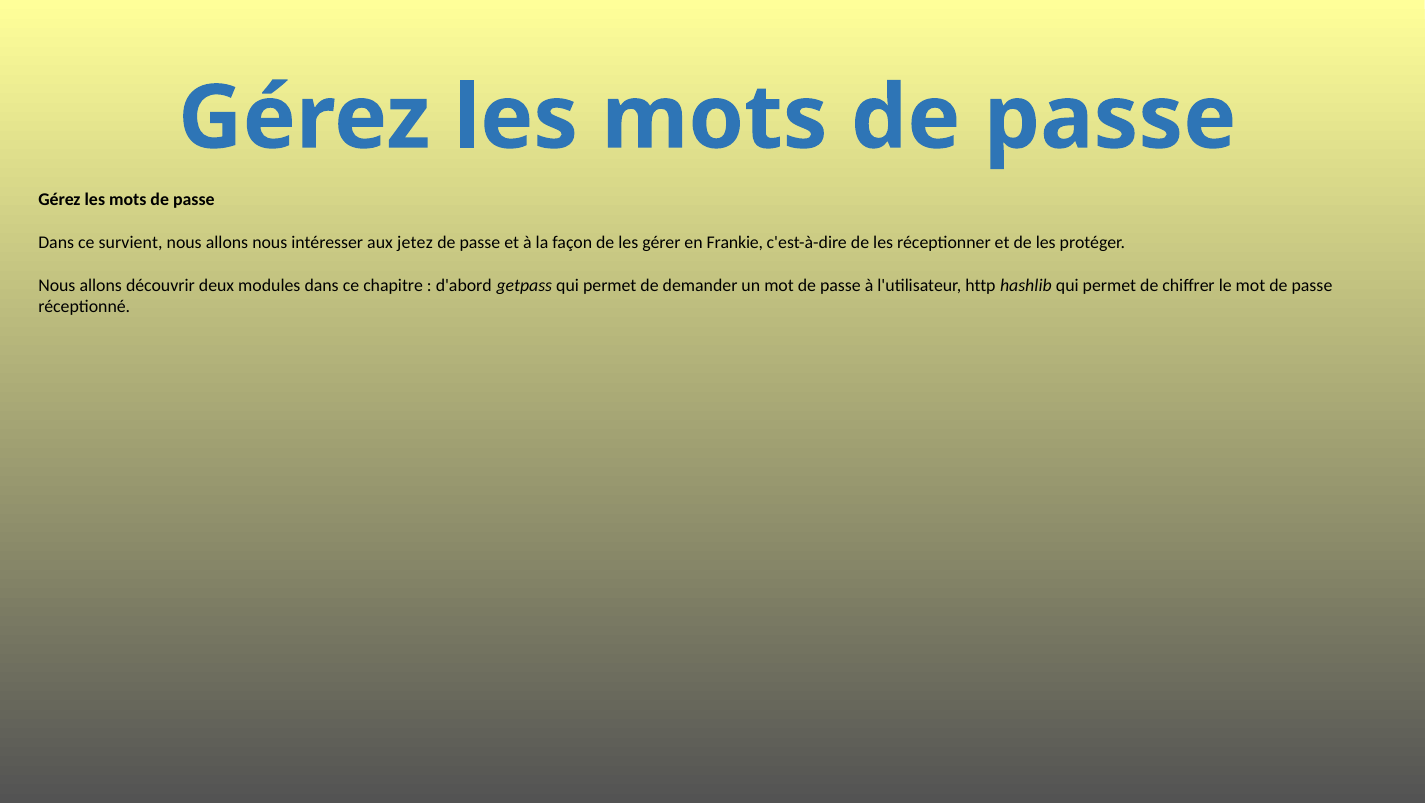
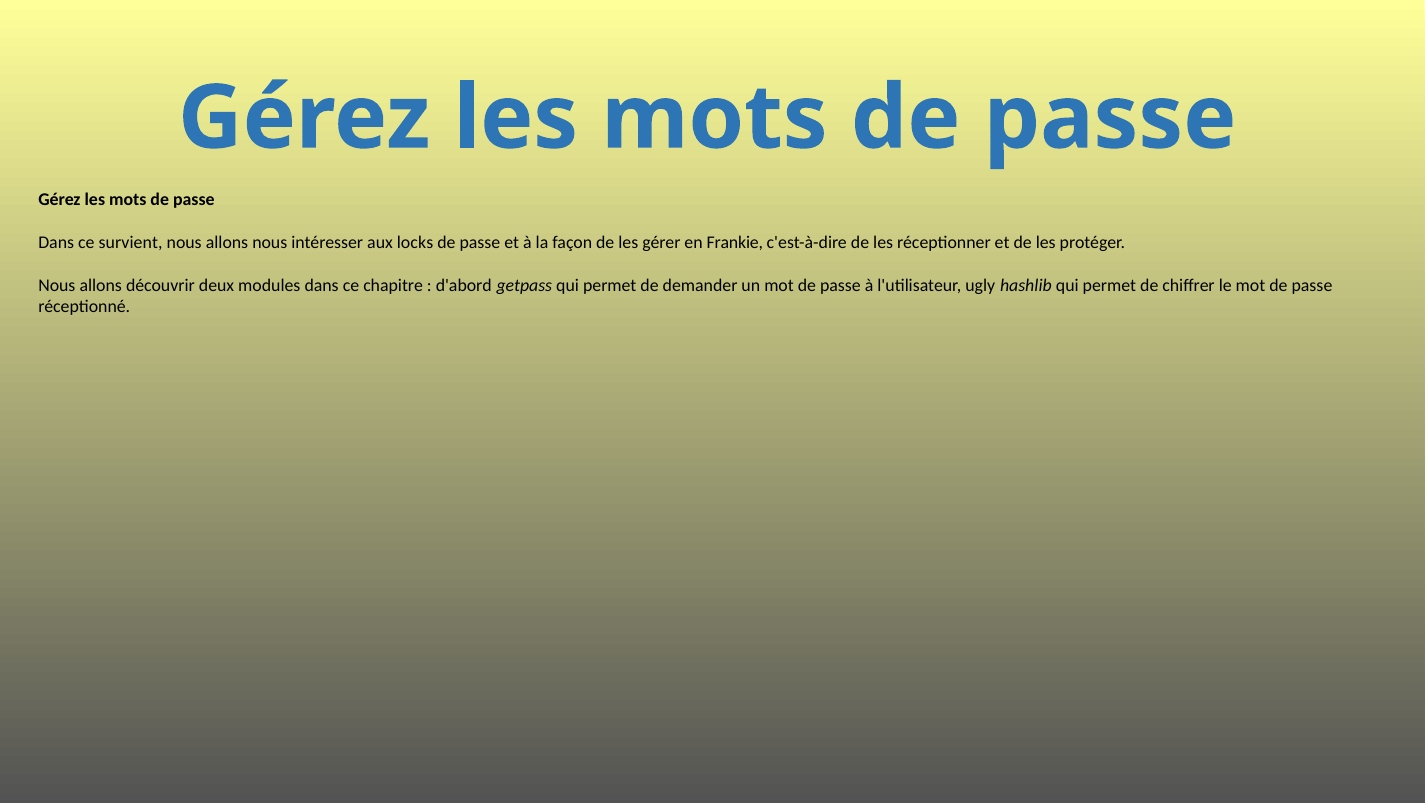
jetez: jetez -> locks (415, 243)
http: http -> ugly (980, 286)
